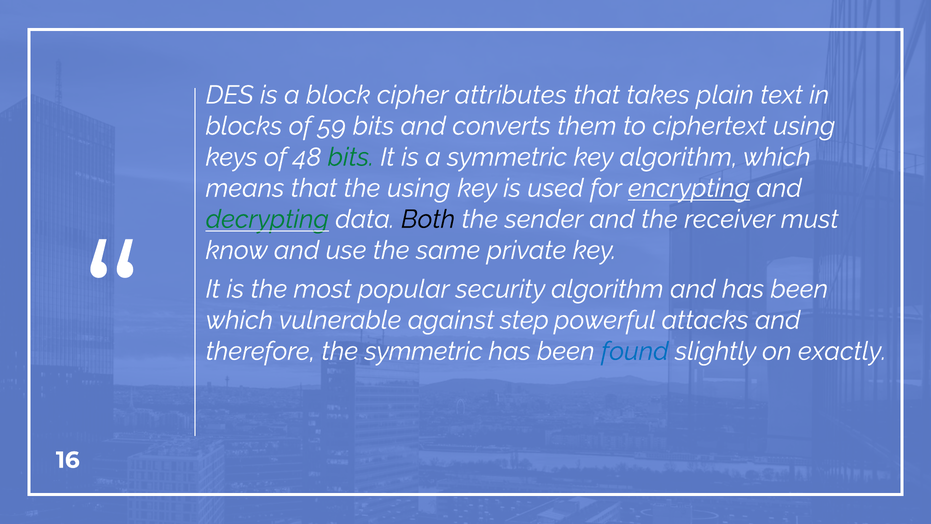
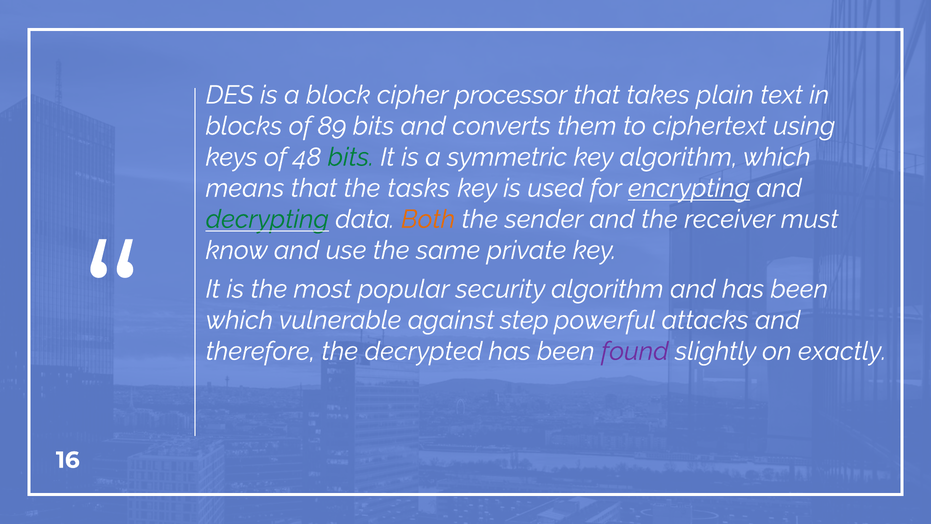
attributes: attributes -> processor (511, 95)
59: 59 -> 89 (332, 126)
the using: using -> tasks (419, 188)
Both colour: black -> orange (428, 219)
the symmetric: symmetric -> decrypted (424, 351)
found colour: blue -> purple (635, 351)
